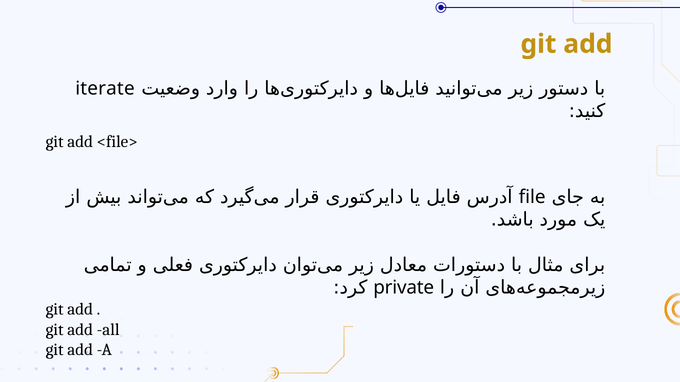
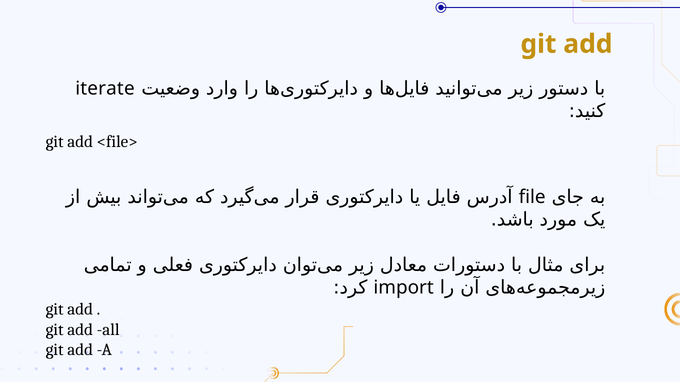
private: private -> import (404, 288)
